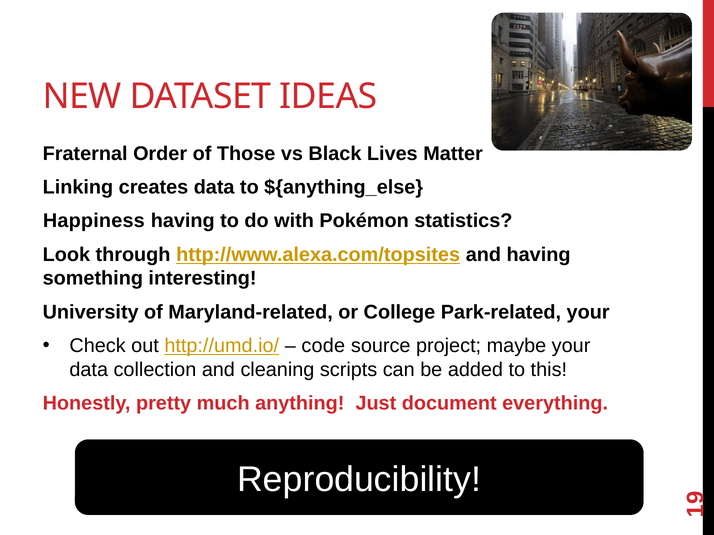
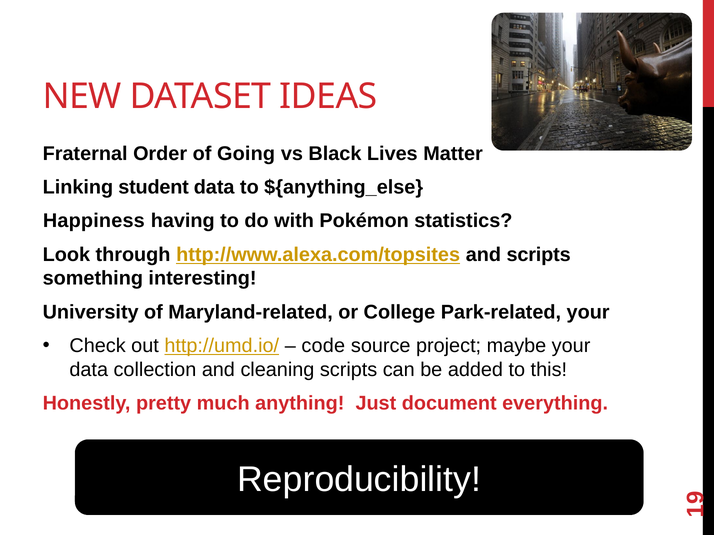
Those: Those -> Going (246, 154)
creates: creates -> student (154, 187)
and having: having -> scripts (539, 255)
